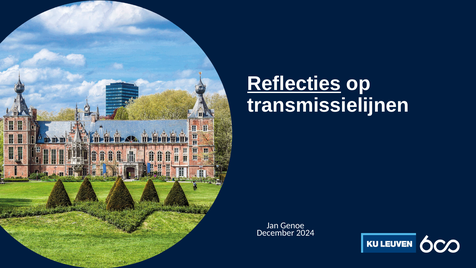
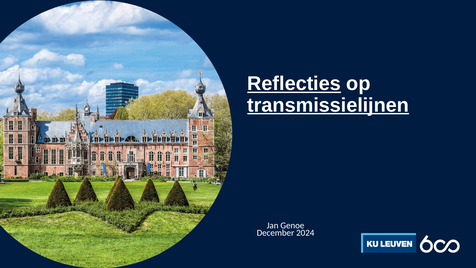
transmissielijnen underline: none -> present (328, 105)
